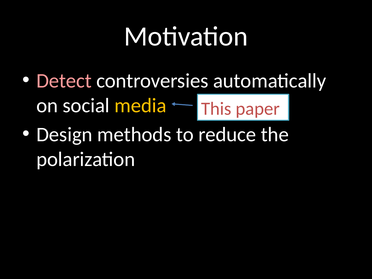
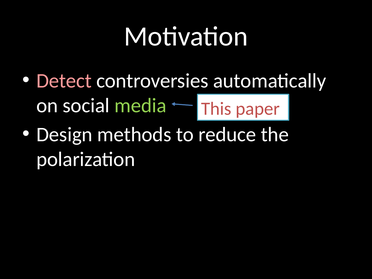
media colour: yellow -> light green (140, 106)
